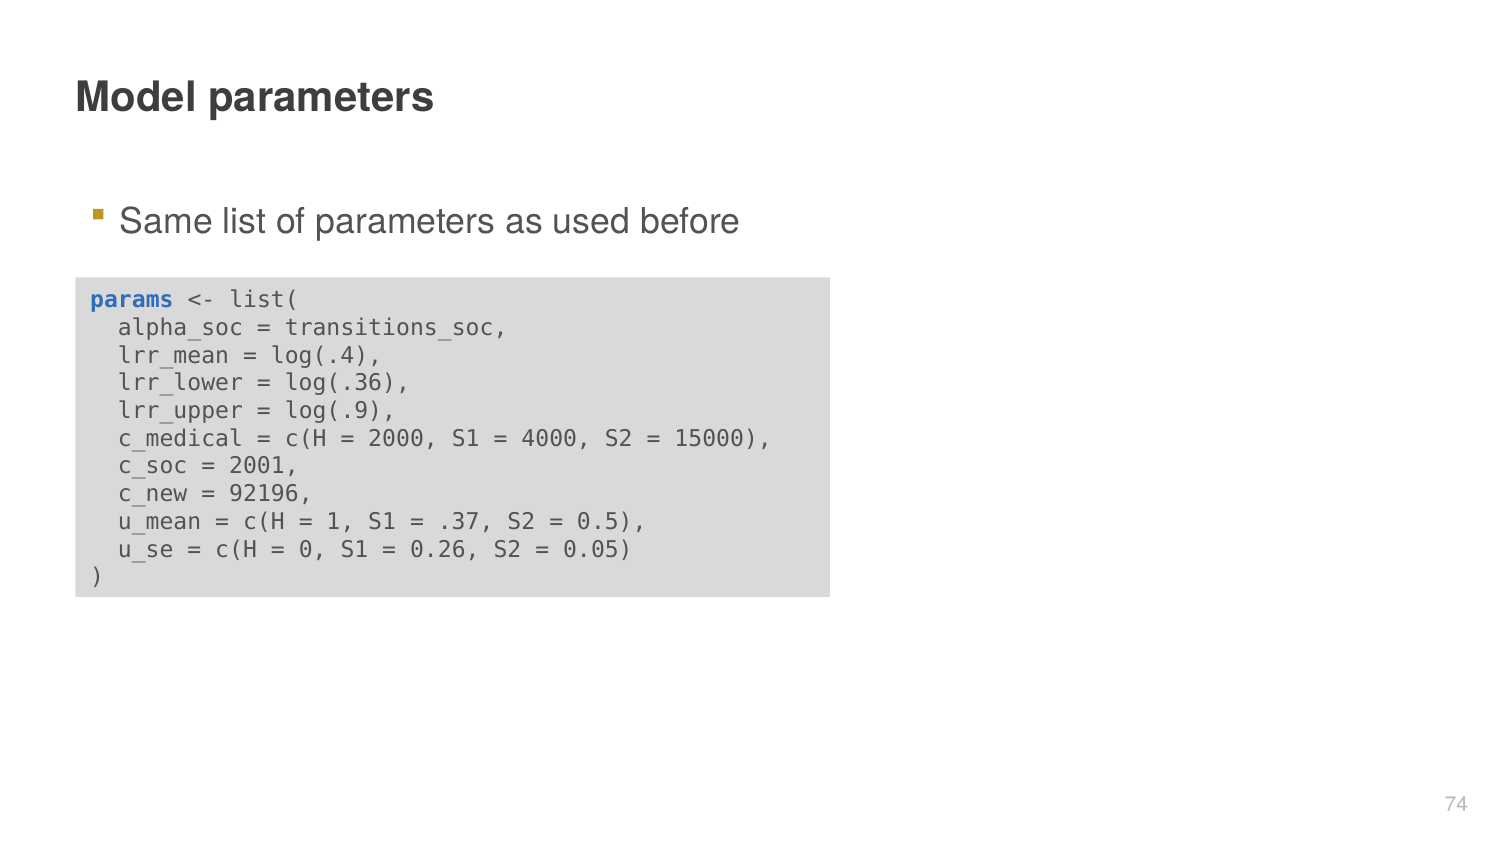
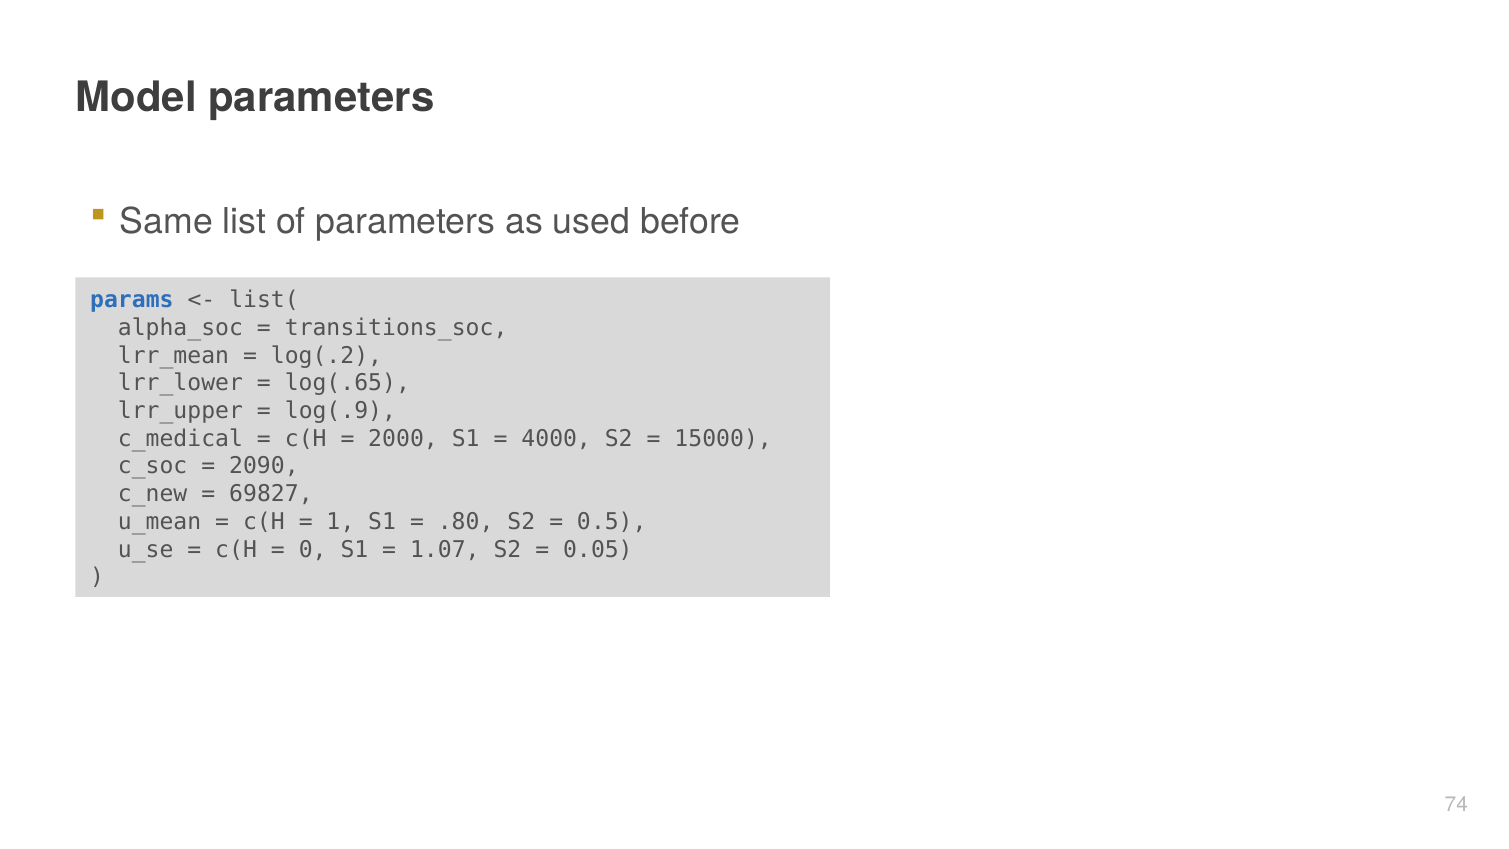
log(.4: log(.4 -> log(.2 (326, 356)
log(.36: log(.36 -> log(.65 (347, 383)
2001: 2001 -> 2090 (264, 466)
92196: 92196 -> 69827 (271, 494)
.37: .37 -> .80 (466, 522)
0.26: 0.26 -> 1.07 (445, 549)
